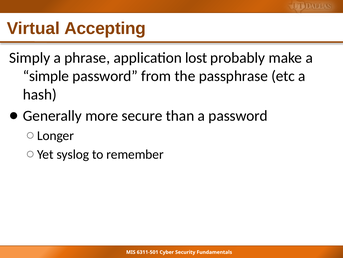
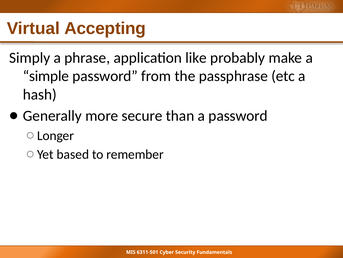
lost: lost -> like (196, 58)
syslog: syslog -> based (73, 154)
